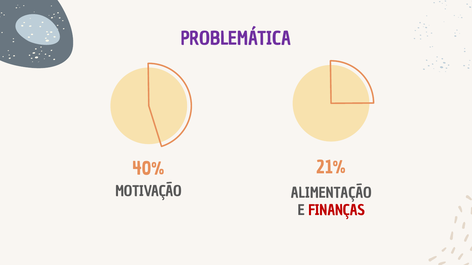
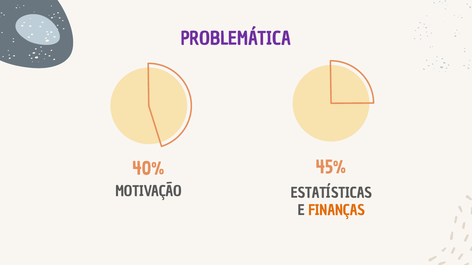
21%: 21% -> 45% (331, 168)
ALIMENTAÇÃO: ALIMENTAÇÃO -> ESTATÍSTICAS (331, 193)
FINANÇAS colour: red -> orange (337, 211)
